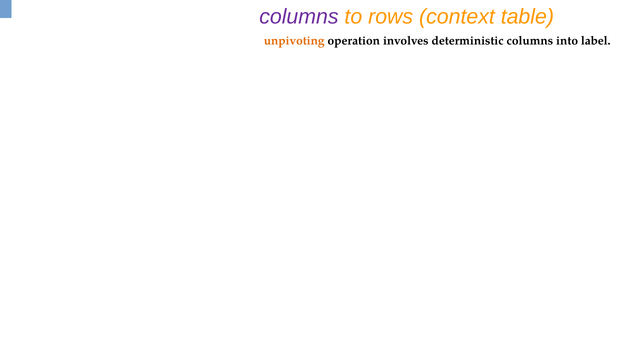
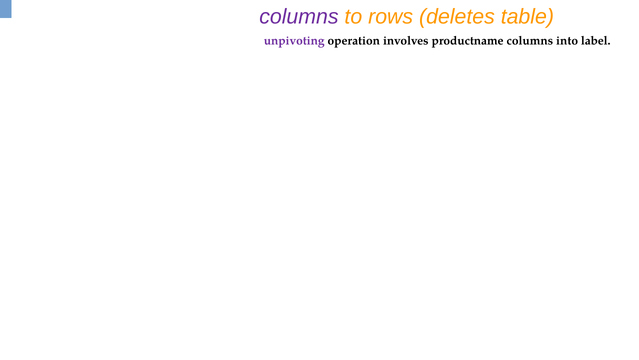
context: context -> deletes (457, 17)
unpivoting colour: orange -> purple (294, 41)
deterministic: deterministic -> productname (468, 41)
